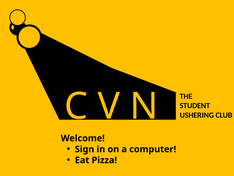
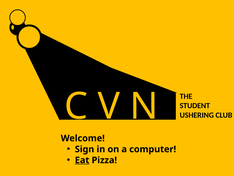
Eat underline: none -> present (82, 160)
